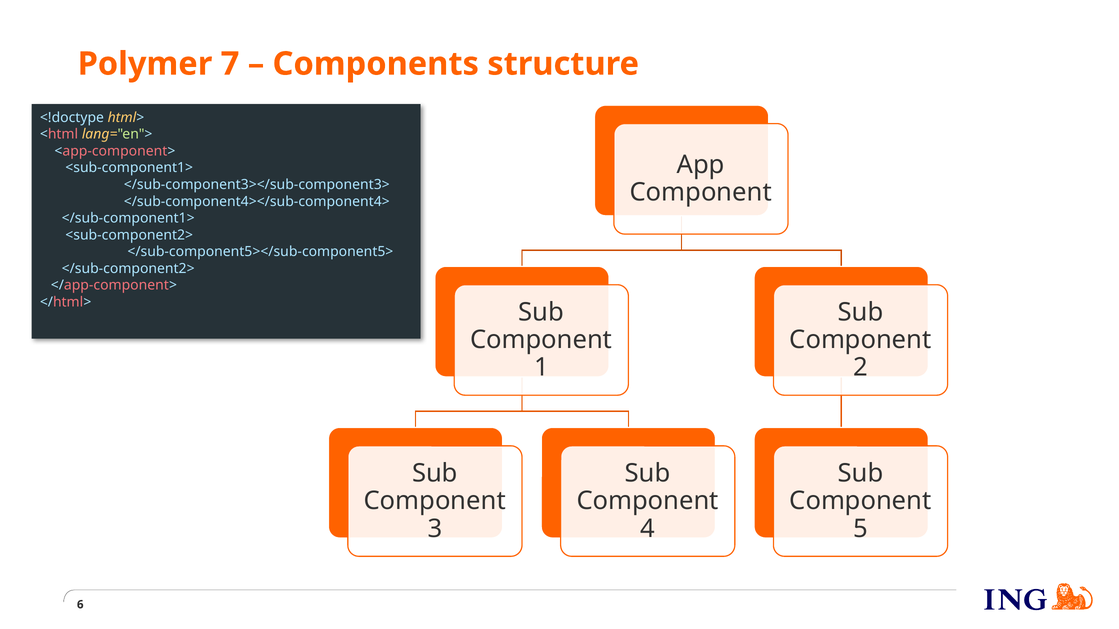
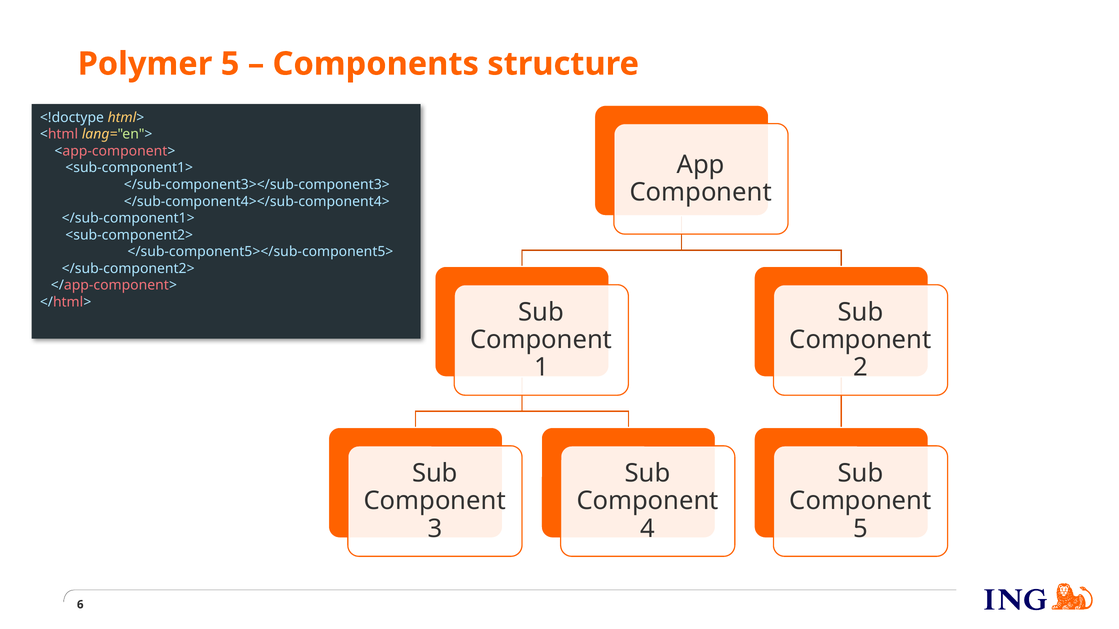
Polymer 7: 7 -> 5 (230, 64)
